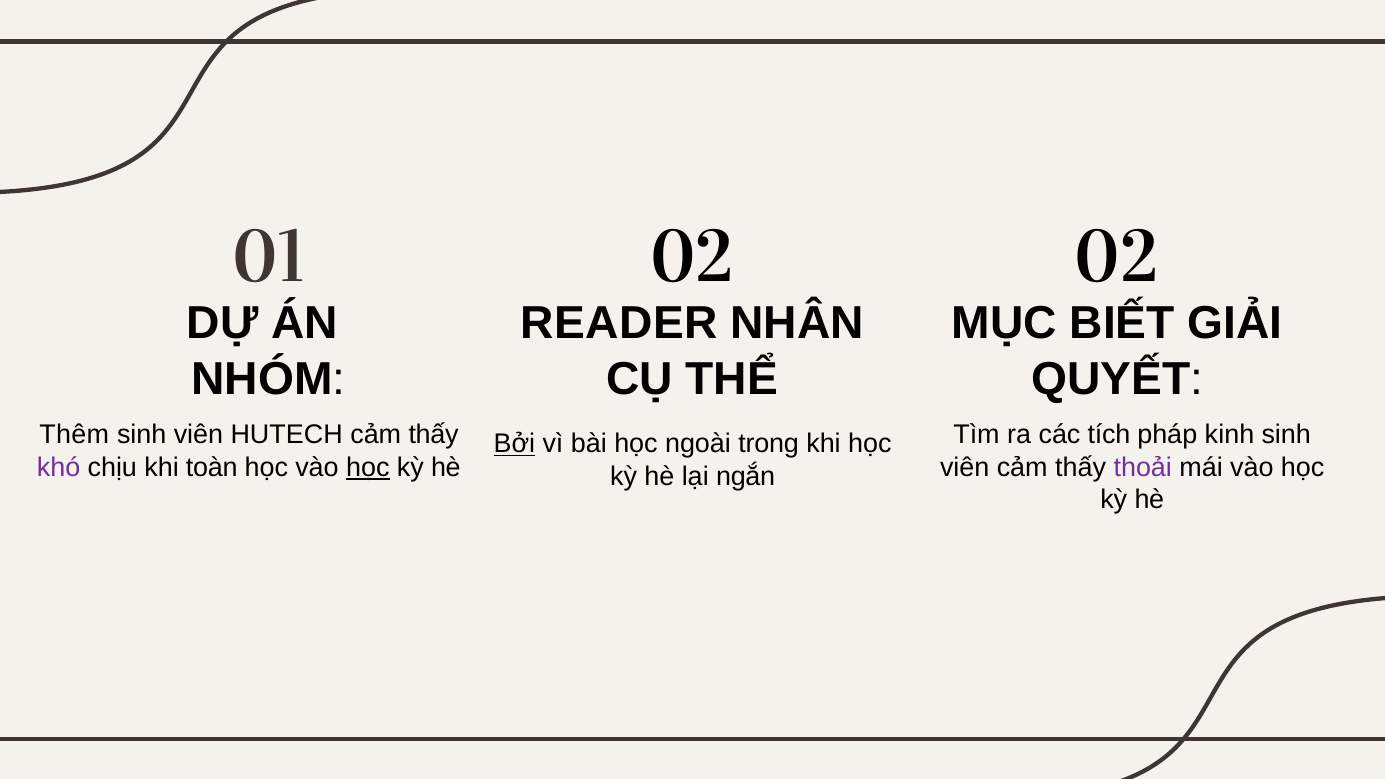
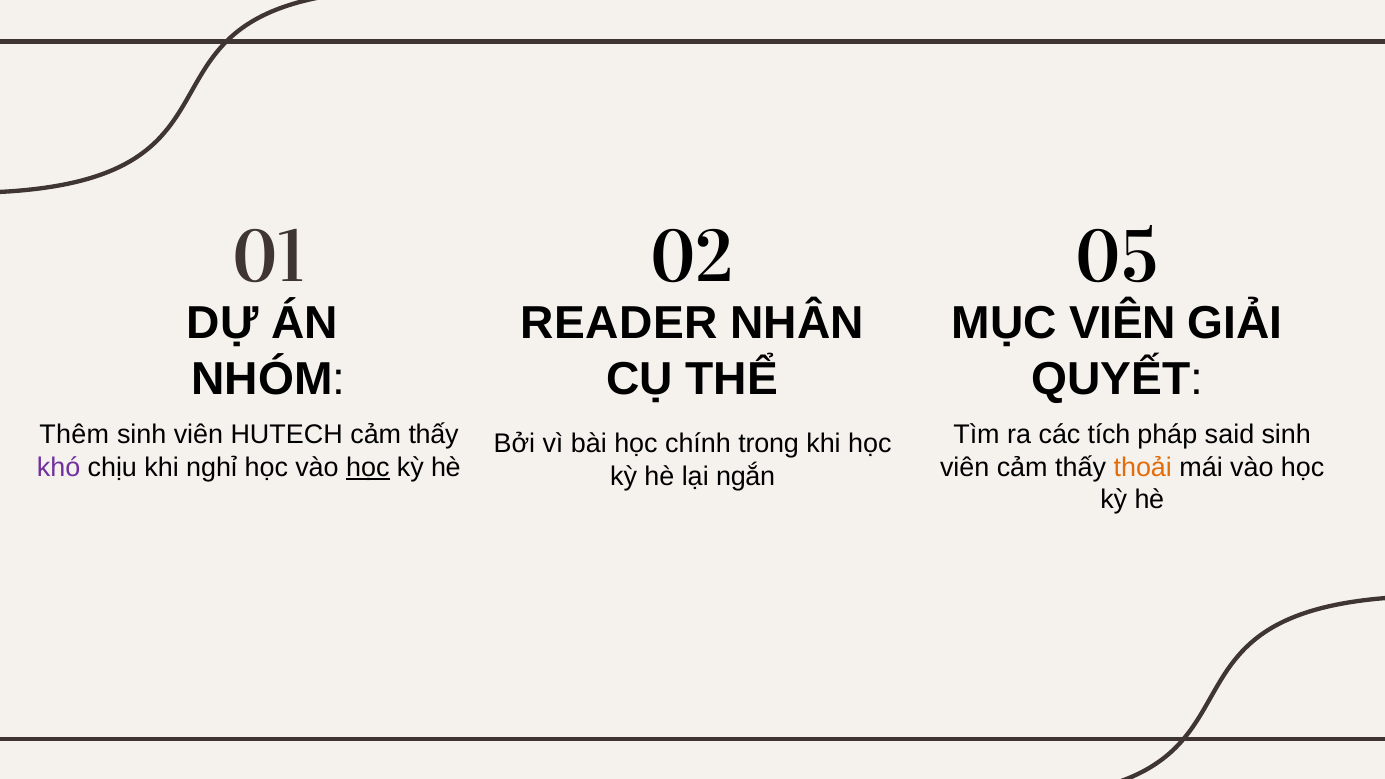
02 02: 02 -> 05 (1117, 257)
MỤC BIẾT: BIẾT -> VIÊN (1123, 323)
kinh: kinh -> said (1230, 435)
Bởi underline: present -> none (514, 444)
ngoài: ngoài -> chính (698, 444)
toàn: toàn -> nghỉ (212, 467)
thoải colour: purple -> orange (1143, 467)
